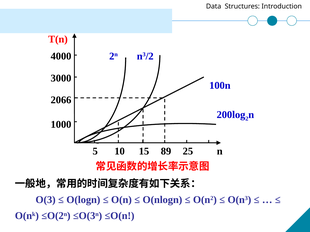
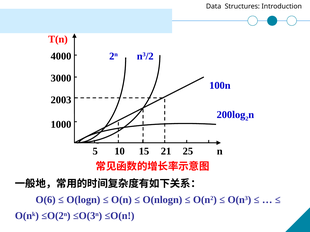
2066: 2066 -> 2003 (61, 100)
89: 89 -> 21 (166, 152)
O(3: O(3 -> O(6 (46, 200)
